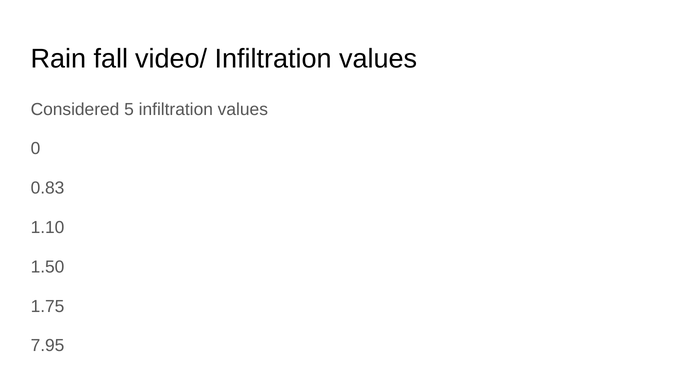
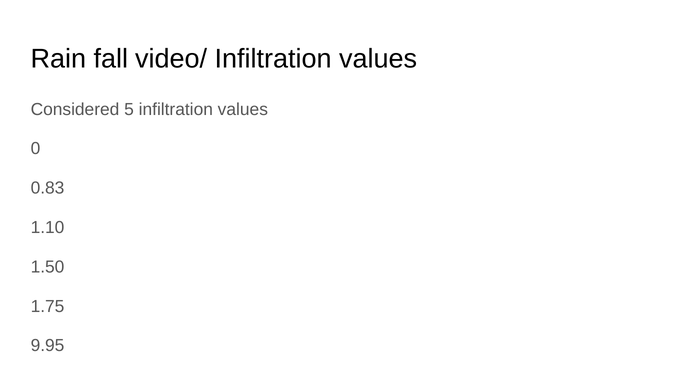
7.95: 7.95 -> 9.95 (48, 346)
